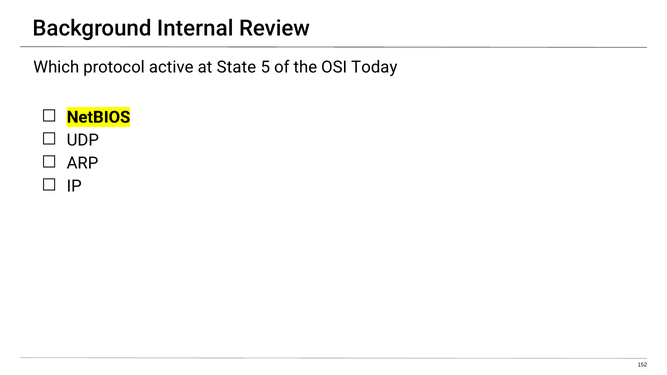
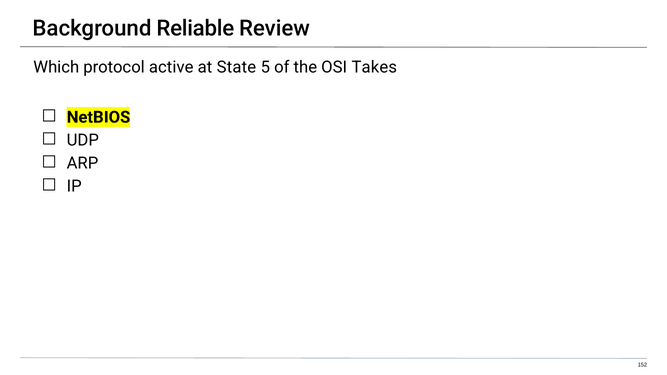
Internal: Internal -> Reliable (195, 28)
Today: Today -> Takes (374, 67)
